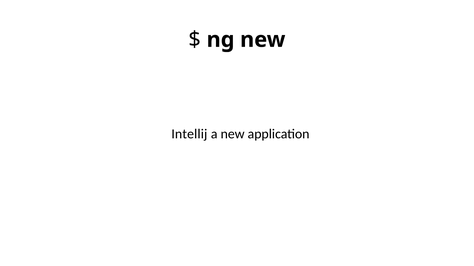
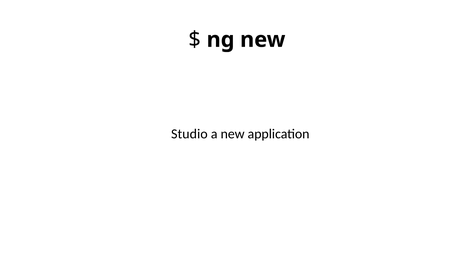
Intellij: Intellij -> Studio (189, 134)
